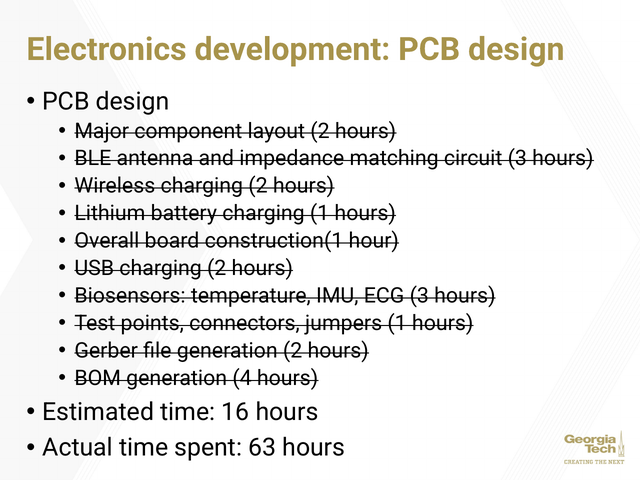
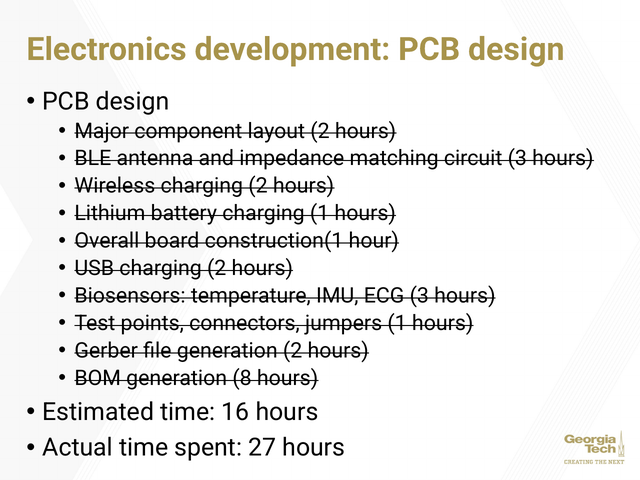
4: 4 -> 8 (242, 378)
63: 63 -> 27 (262, 448)
